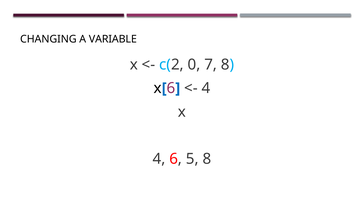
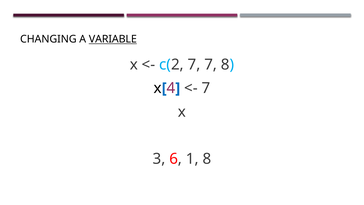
VARIABLE underline: none -> present (113, 39)
c(2 0: 0 -> 7 (194, 65)
6: 6 -> 4 (171, 88)
4: 4 -> 7 (206, 88)
4: 4 -> 3 (159, 159)
5: 5 -> 1 (192, 159)
